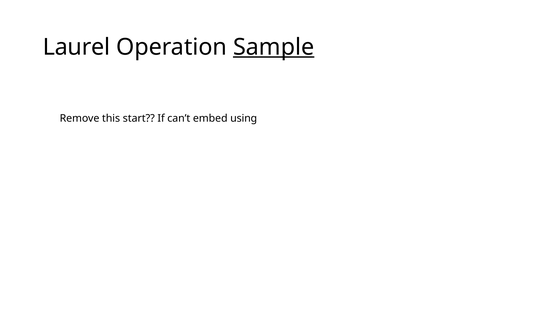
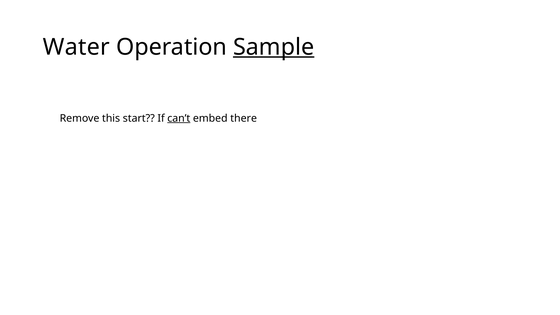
Laurel: Laurel -> Water (76, 47)
can’t underline: none -> present (179, 118)
using: using -> there (244, 118)
